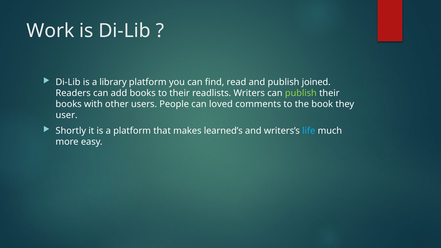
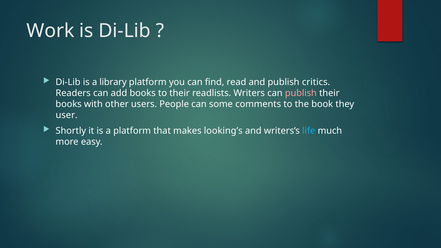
joined: joined -> critics (316, 82)
publish colour: light green -> pink (301, 93)
loved: loved -> some (221, 104)
learned’s: learned’s -> looking’s (223, 131)
